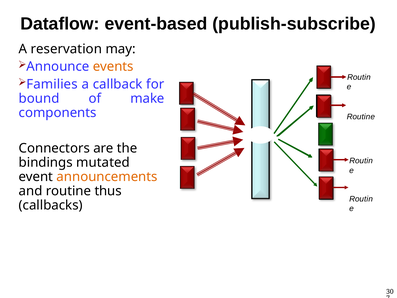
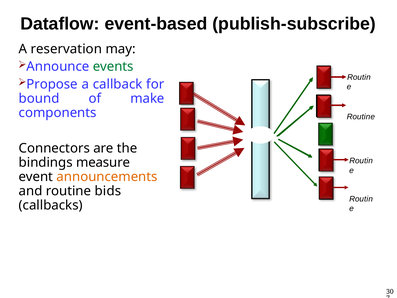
events colour: orange -> green (113, 66)
Families: Families -> Propose (52, 84)
mutated: mutated -> measure (103, 162)
thus: thus -> bids (108, 191)
